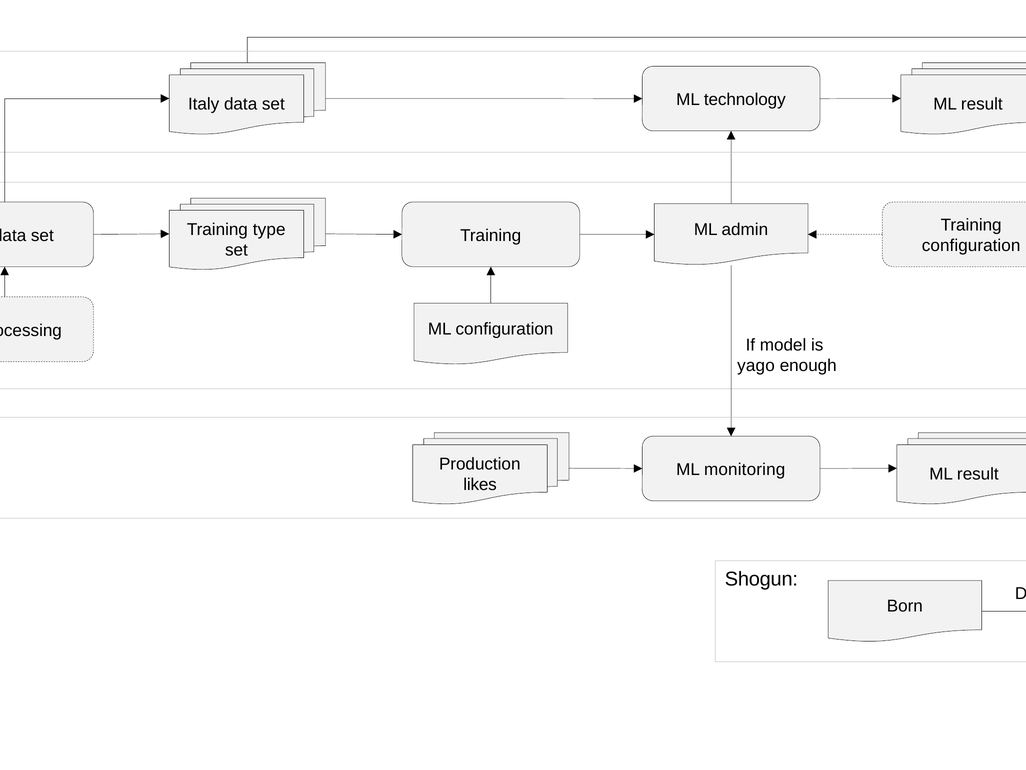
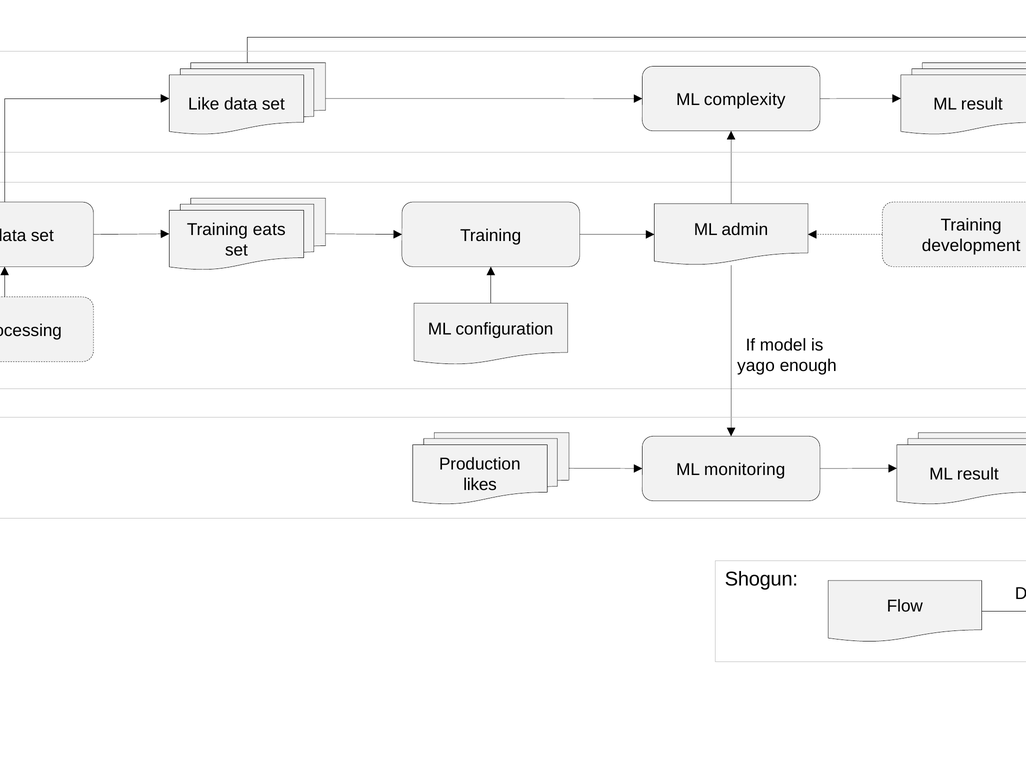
technology: technology -> complexity (745, 100)
Italy: Italy -> Like (204, 104)
type: type -> eats (269, 229)
configuration: configuration -> development (971, 246)
Born: Born -> Flow (905, 606)
